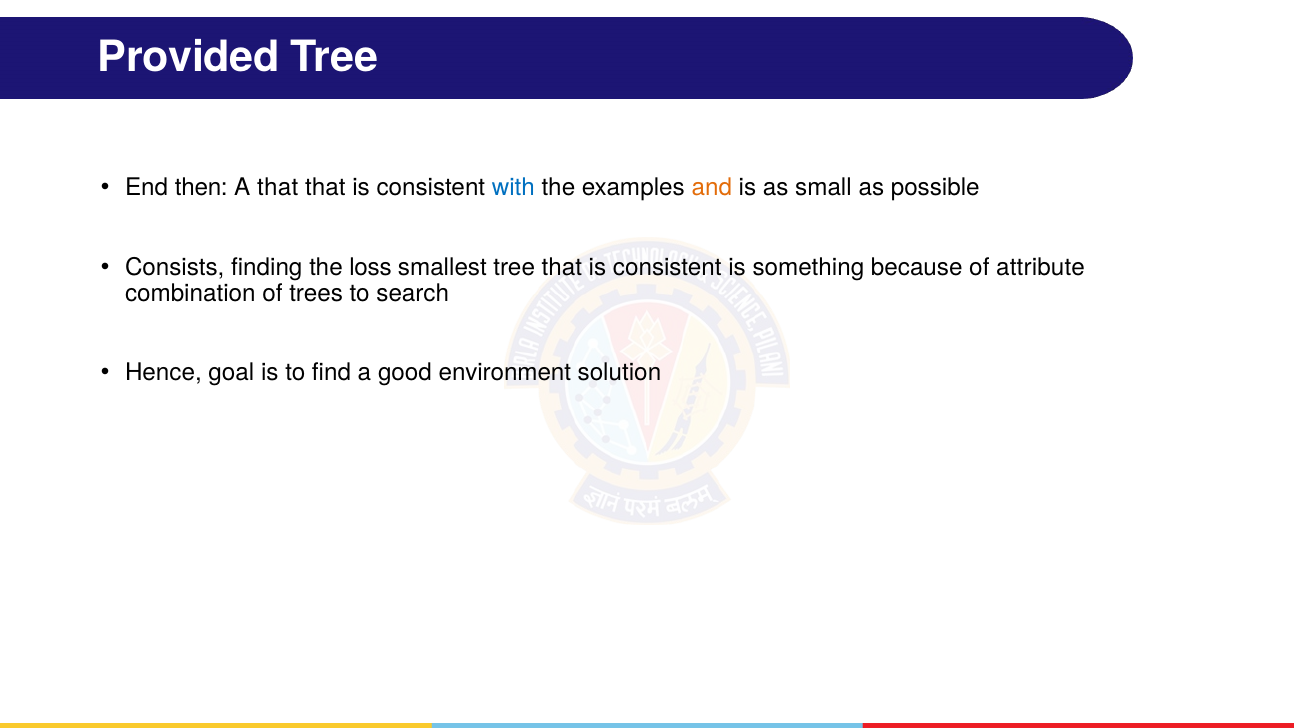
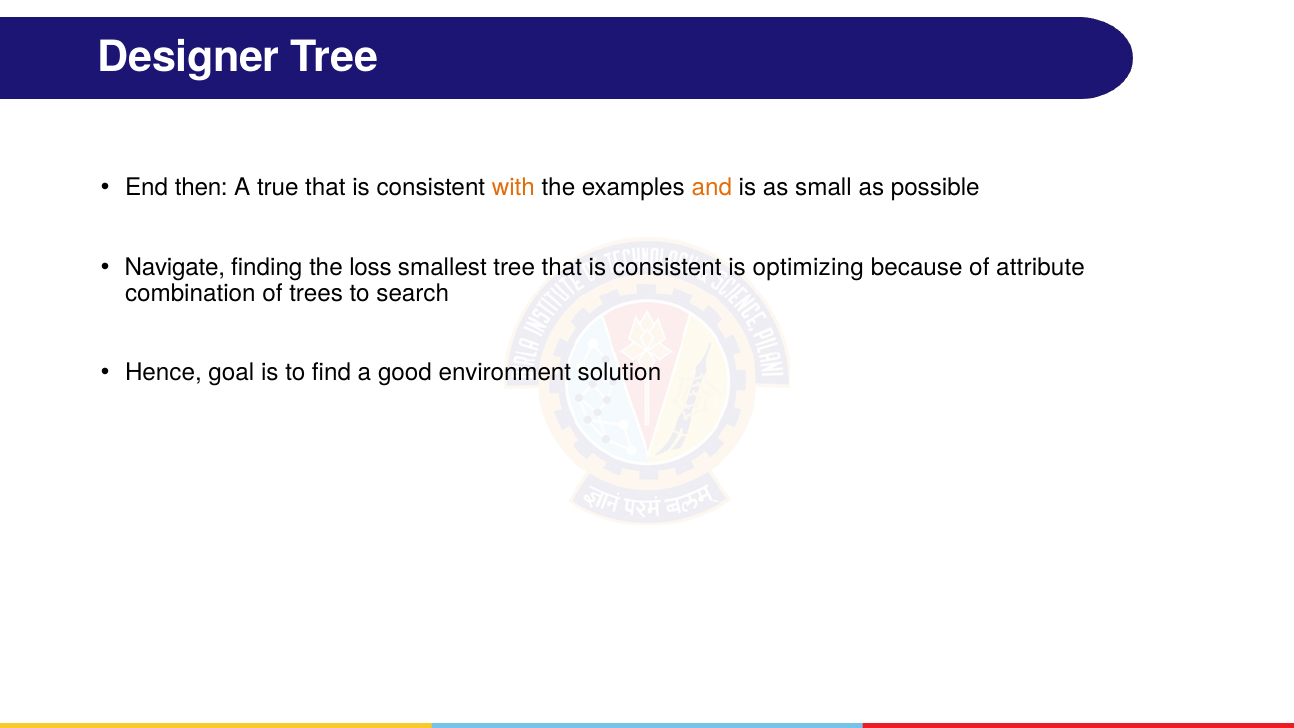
Provided: Provided -> Designer (189, 57)
A that: that -> true (278, 188)
with colour: blue -> orange (513, 188)
Consists: Consists -> Navigate (175, 267)
something: something -> optimizing (808, 267)
